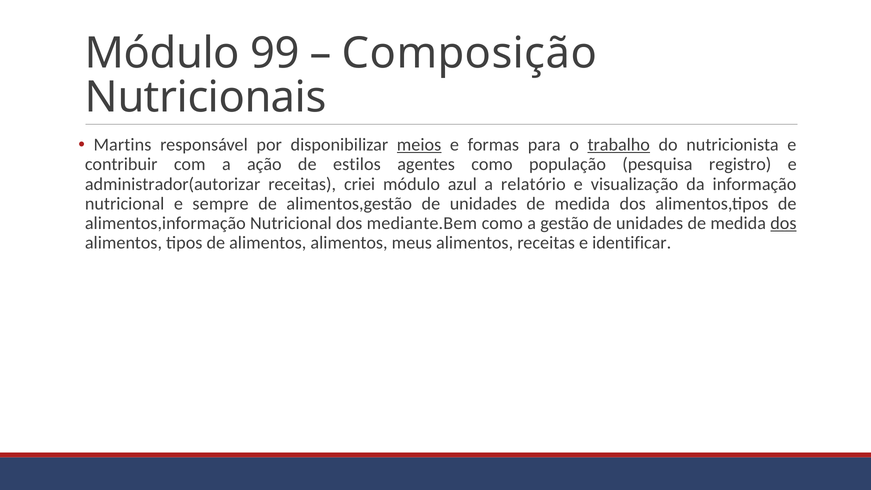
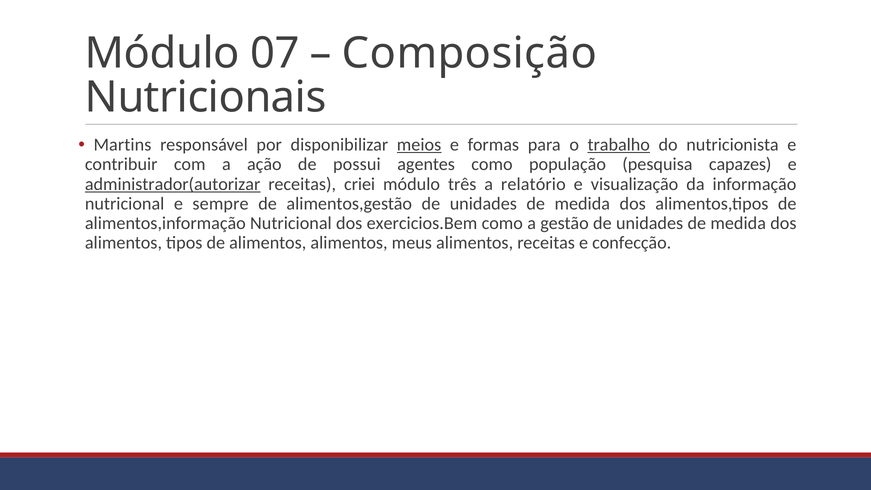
99: 99 -> 07 (275, 53)
estilos: estilos -> possui (357, 164)
registro: registro -> capazes (740, 164)
administrador(autorizar underline: none -> present (173, 184)
azul: azul -> três (462, 184)
mediante.Bem: mediante.Bem -> exercicios.Bem (422, 223)
dos underline: present -> none (783, 223)
identificar: identificar -> confecção (632, 243)
